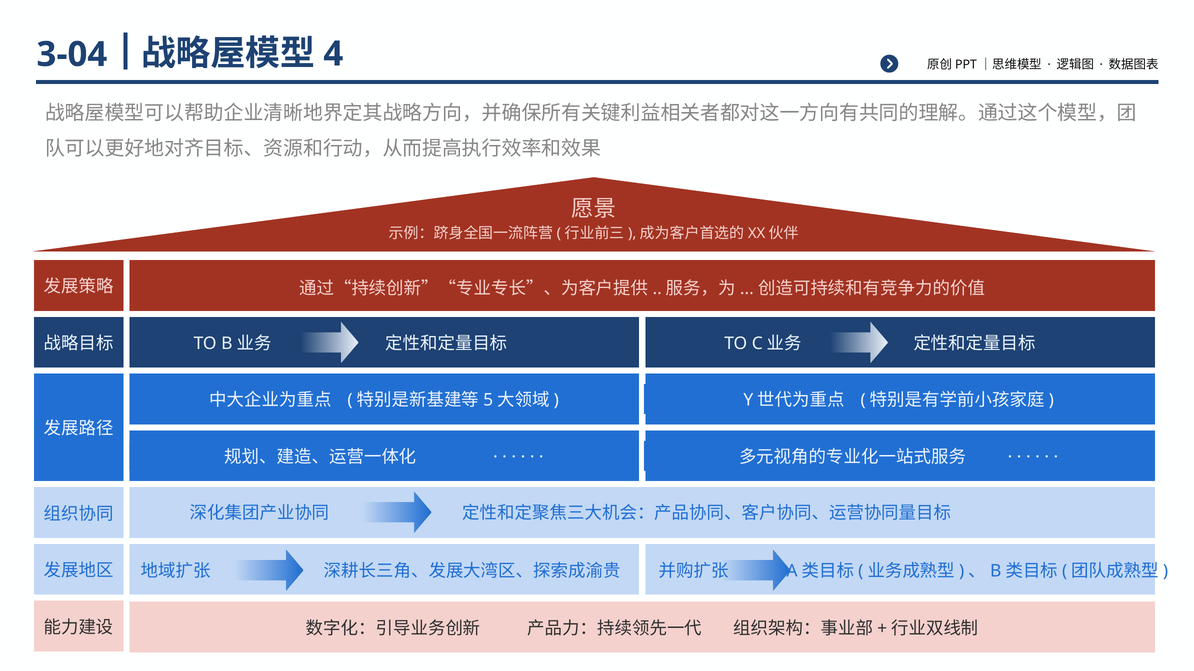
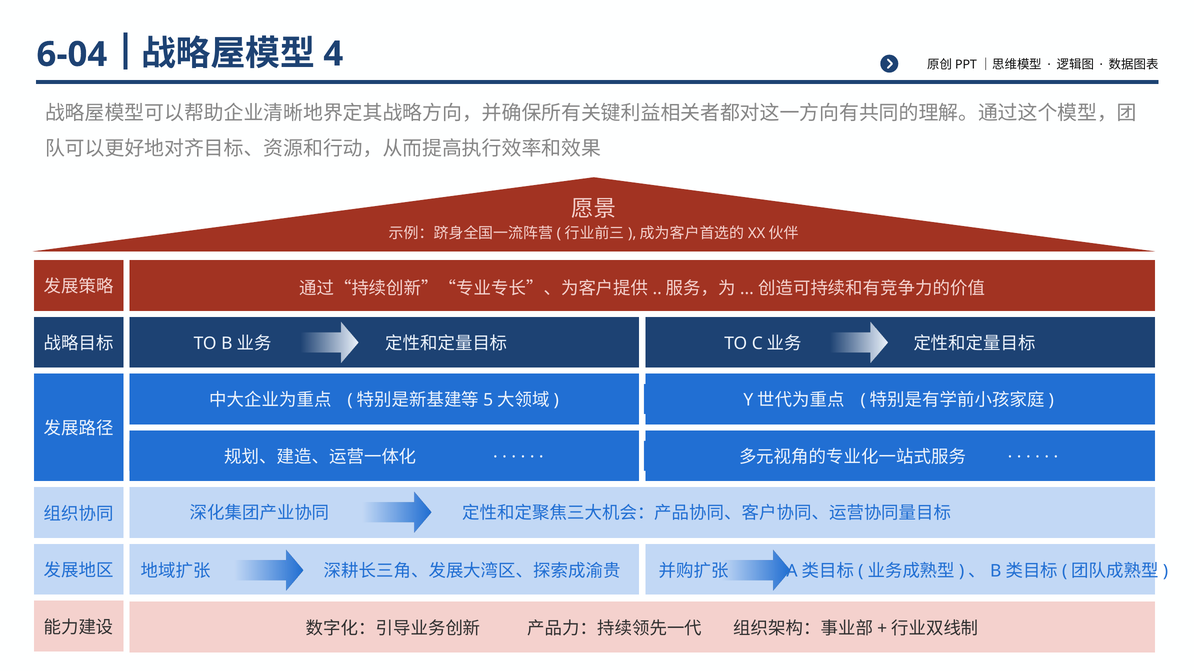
3-04: 3-04 -> 6-04 (72, 55)
